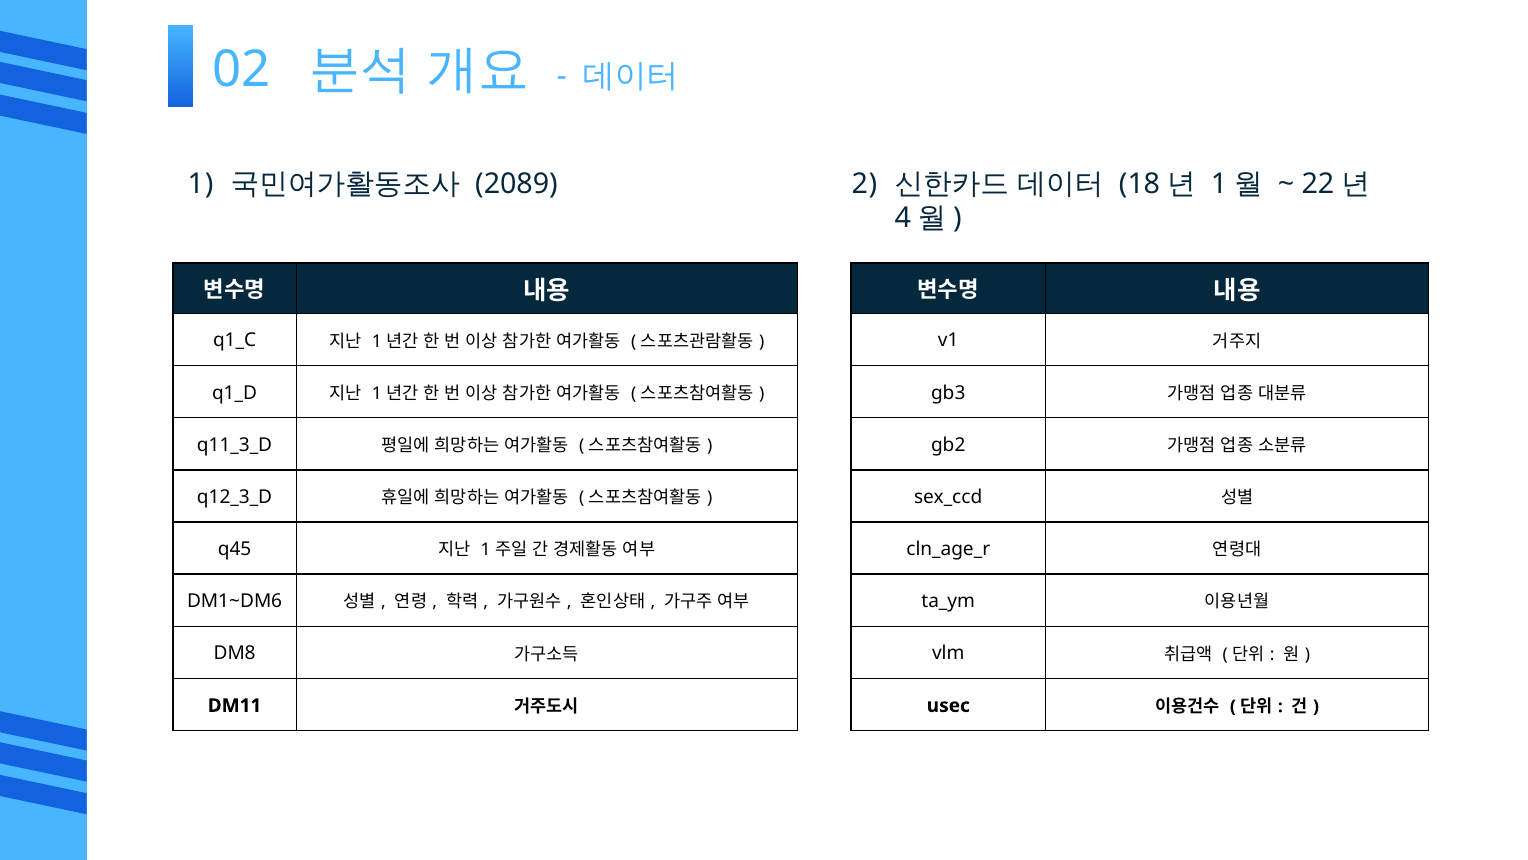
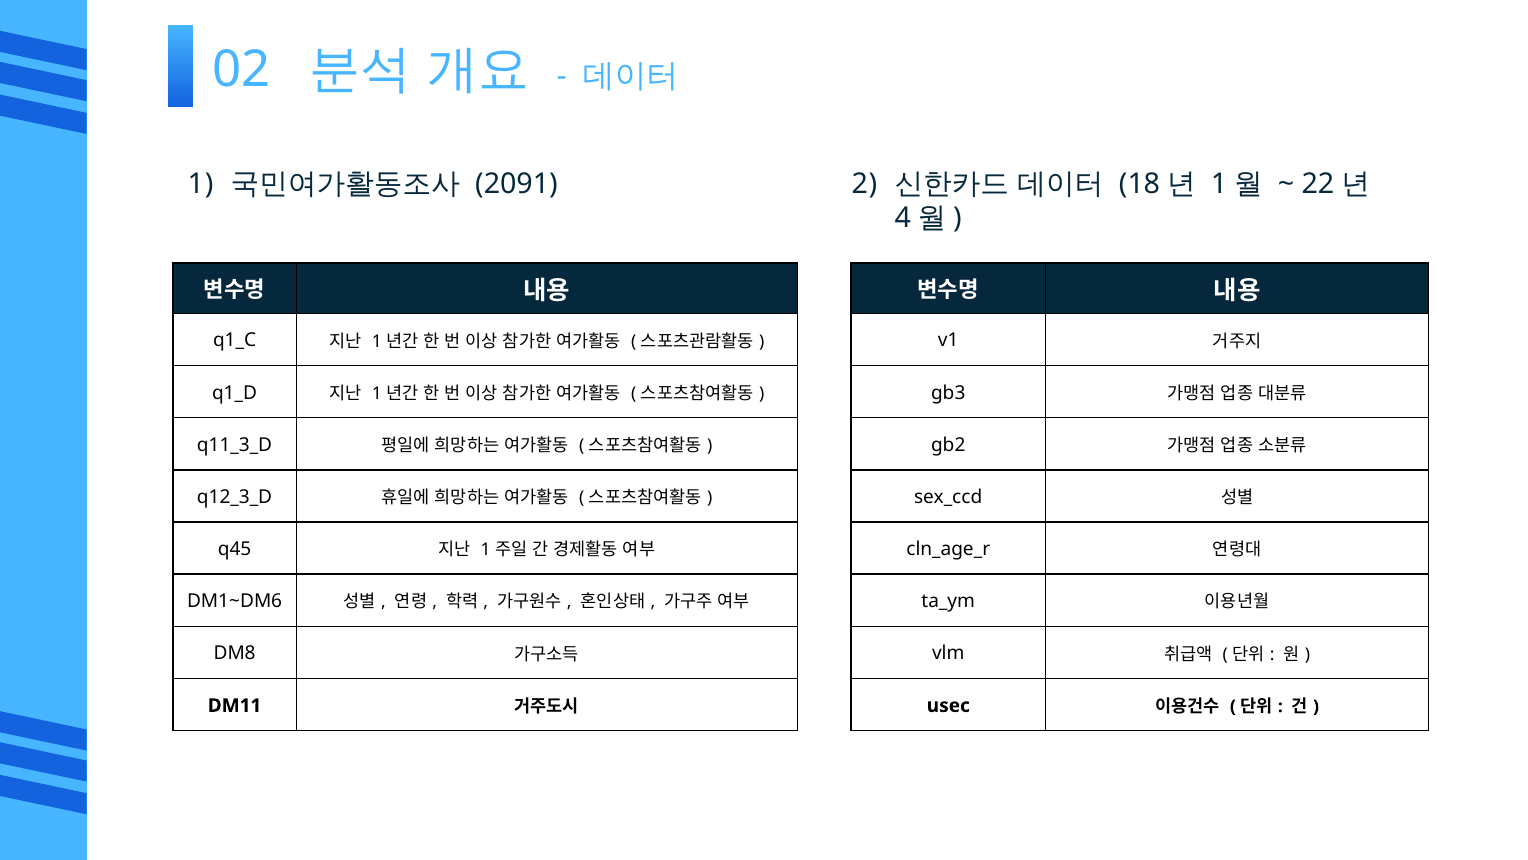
2089: 2089 -> 2091 (516, 184)
